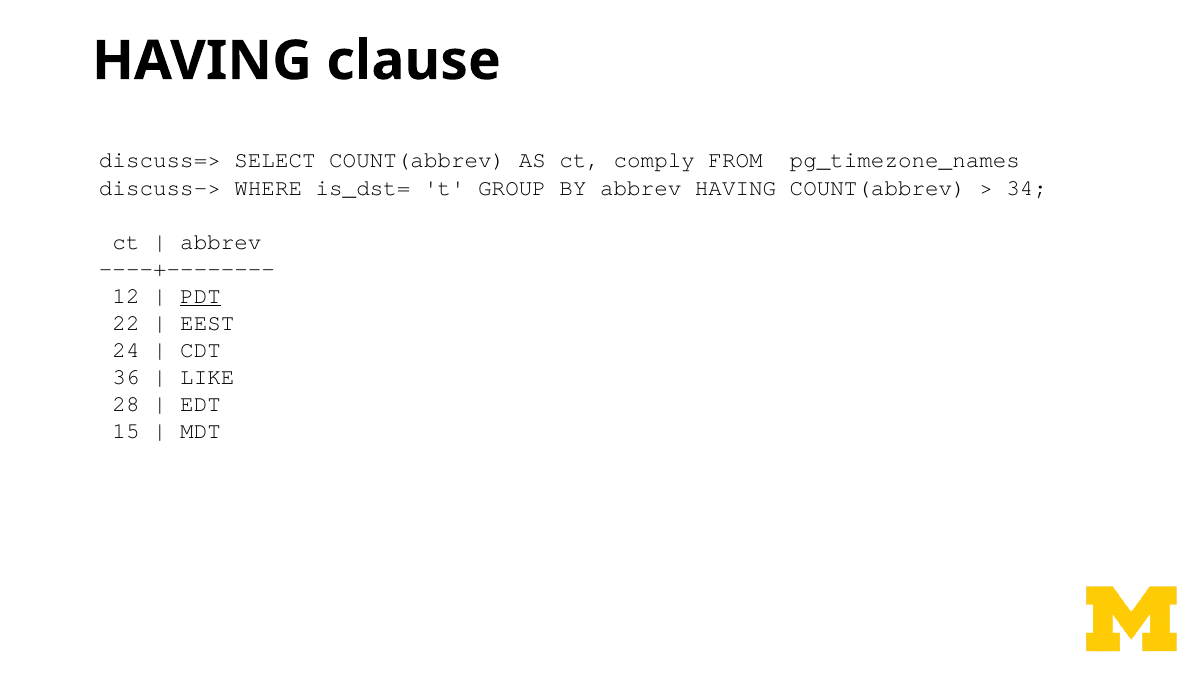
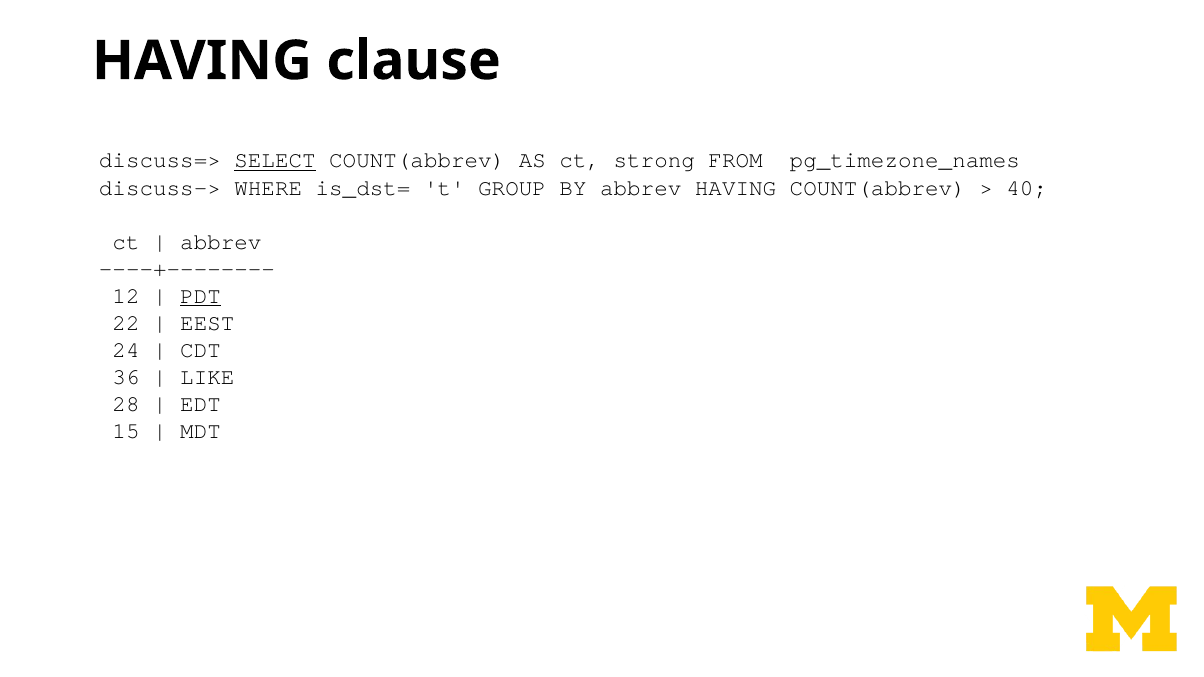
SELECT underline: none -> present (275, 161)
comply: comply -> strong (654, 161)
34: 34 -> 40 (1027, 188)
